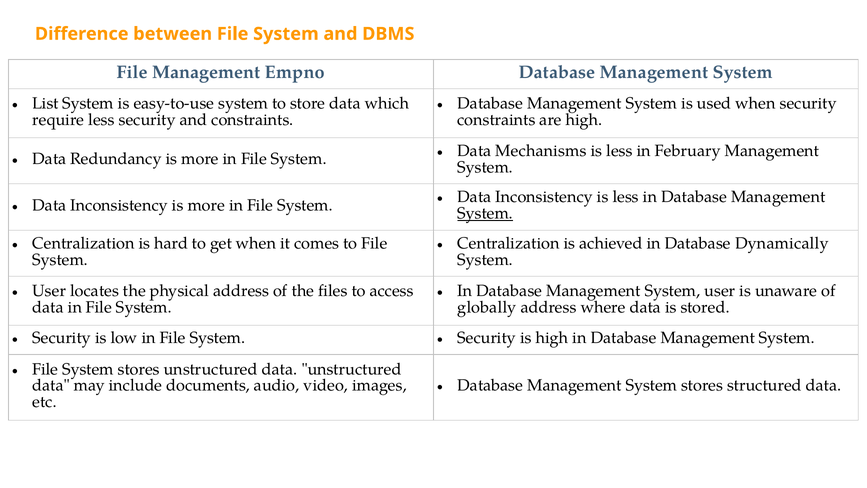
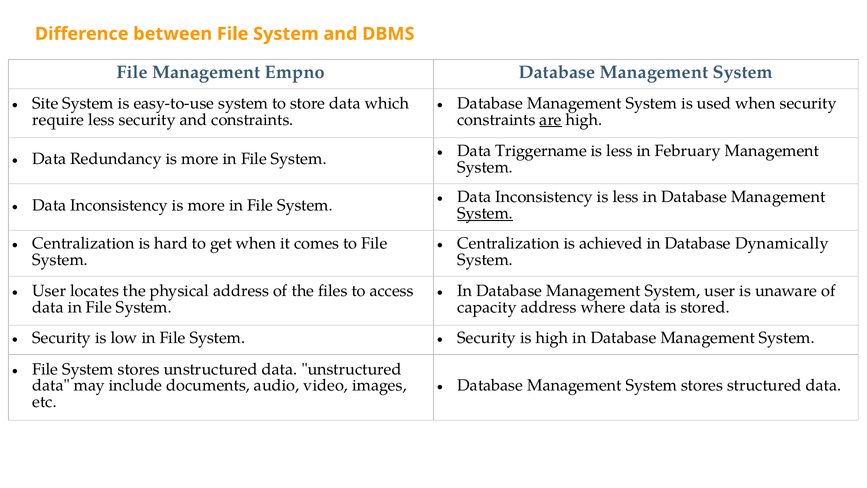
List: List -> Site (45, 103)
are underline: none -> present (551, 120)
Mechanisms: Mechanisms -> Triggername (541, 151)
globally: globally -> capacity (487, 307)
